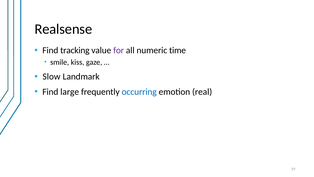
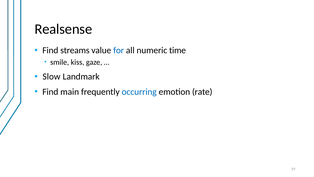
tracking: tracking -> streams (75, 50)
for colour: purple -> blue (119, 50)
large: large -> main (70, 92)
real: real -> rate (202, 92)
